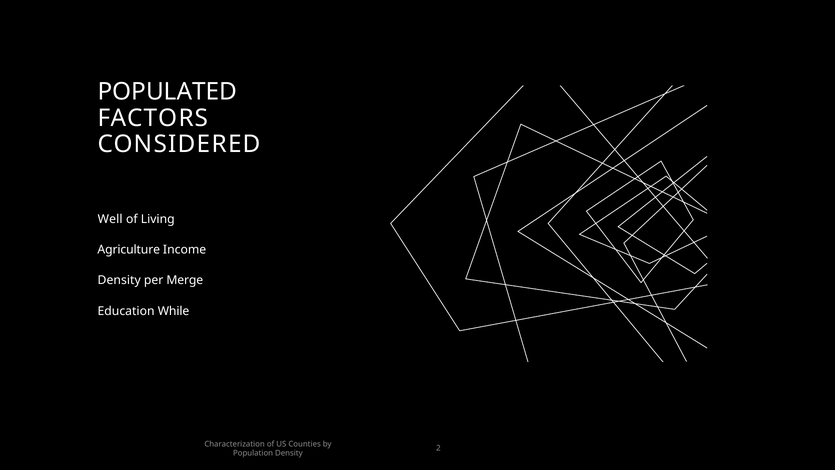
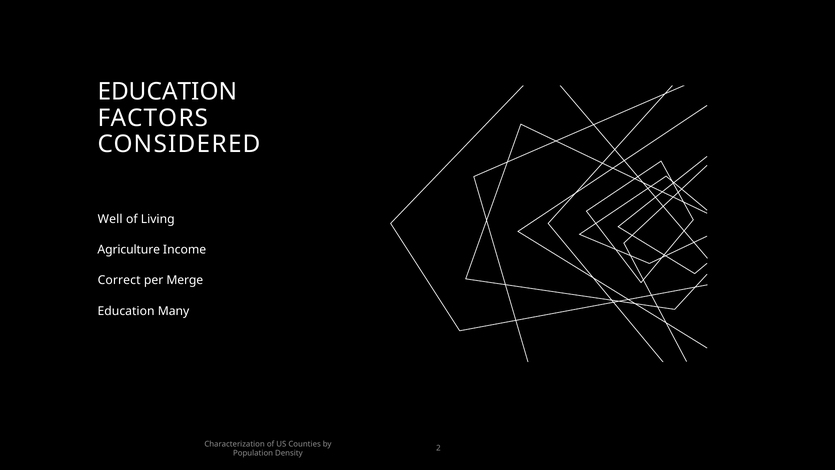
POPULATED: POPULATED -> EDUCATION (167, 92)
Density: Density -> Correct (119, 280)
While: While -> Many (174, 311)
